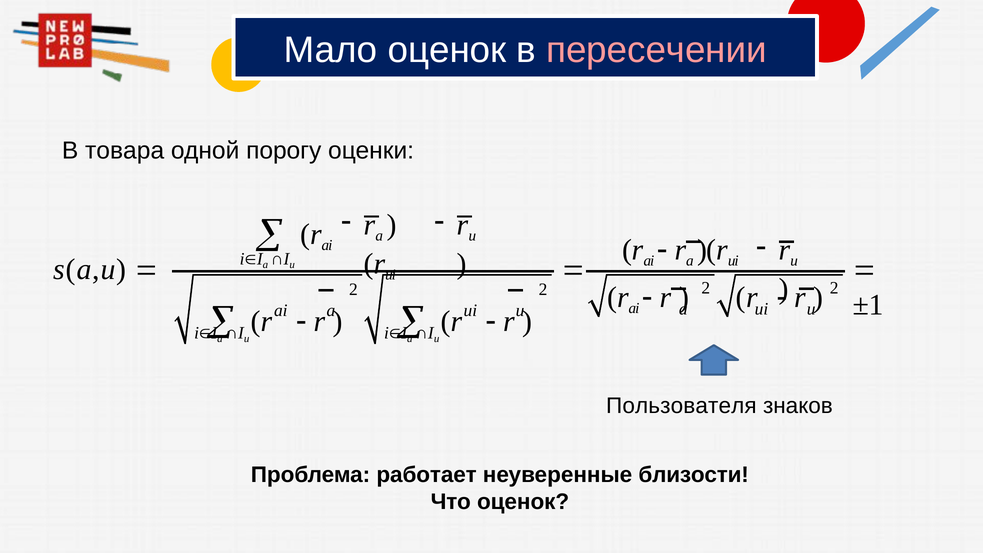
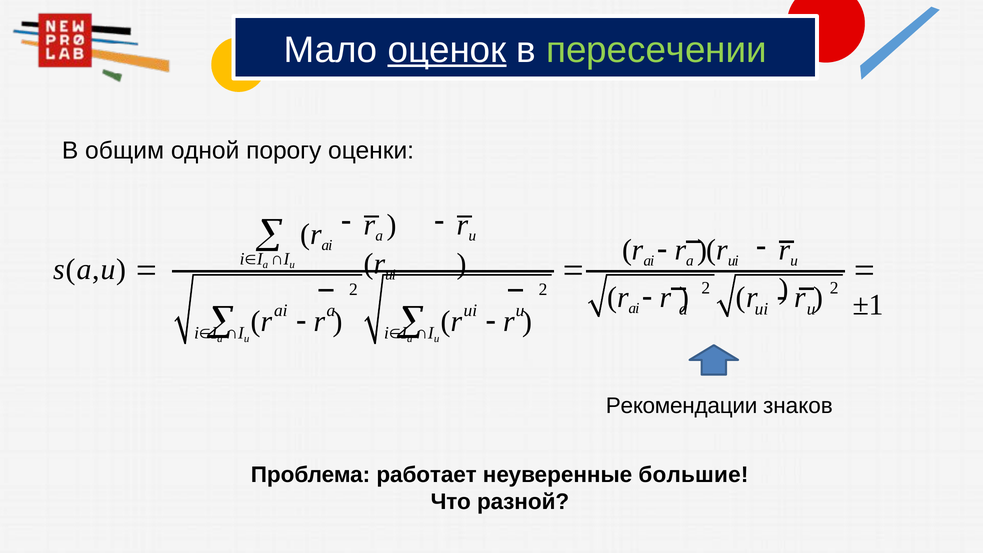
оценок underline: none -> present (447, 50)
пересечении colour: pink -> light green (656, 50)
товара: товара -> общим (125, 150)
Пользователя: Пользователя -> Рекомендации (682, 406)
близости: близости -> большие (693, 475)
Что оценок: оценок -> разной (523, 502)
